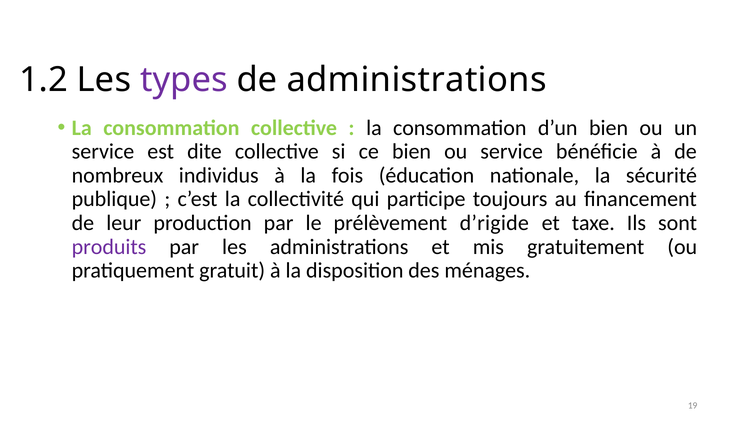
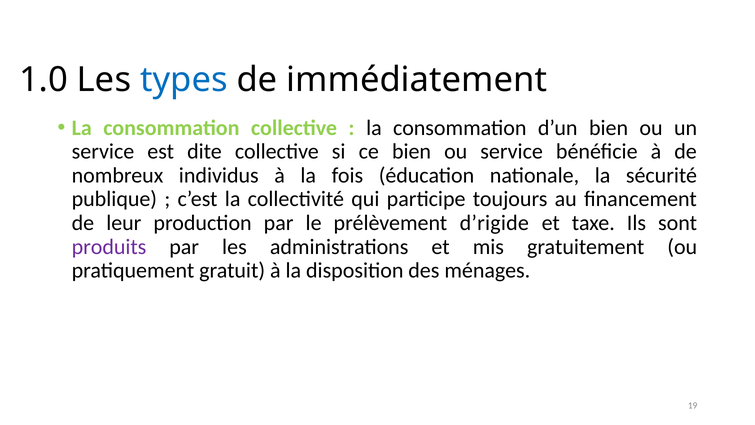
1.2: 1.2 -> 1.0 (43, 80)
types colour: purple -> blue (184, 80)
de administrations: administrations -> immédiatement (417, 80)
